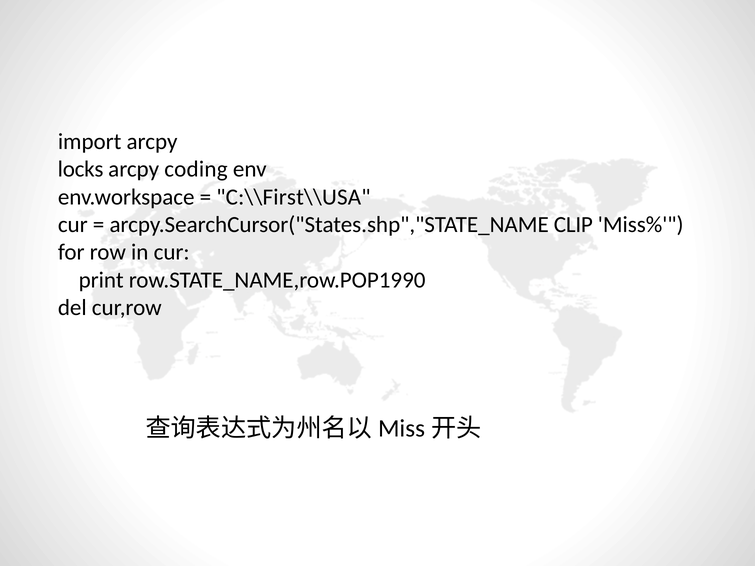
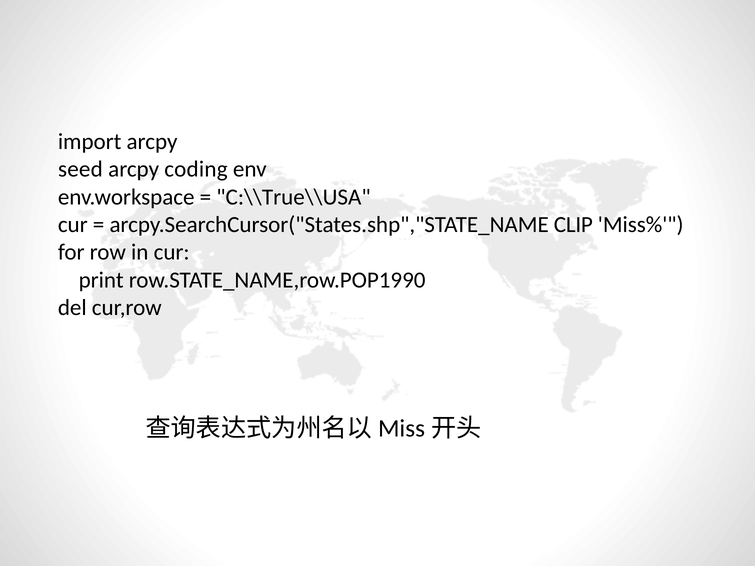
locks: locks -> seed (80, 169)
C:\\First\\USA: C:\\First\\USA -> C:\\True\\USA (293, 197)
